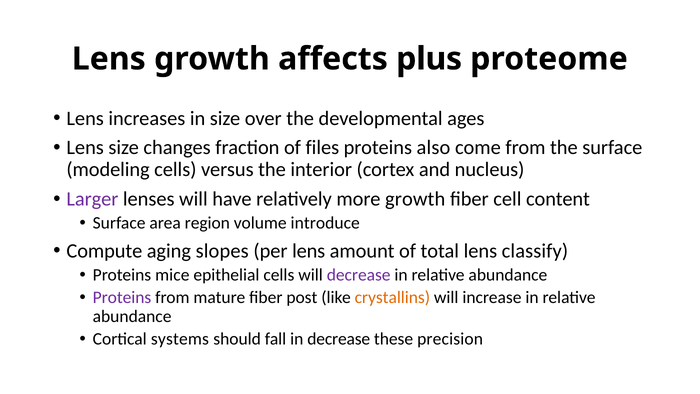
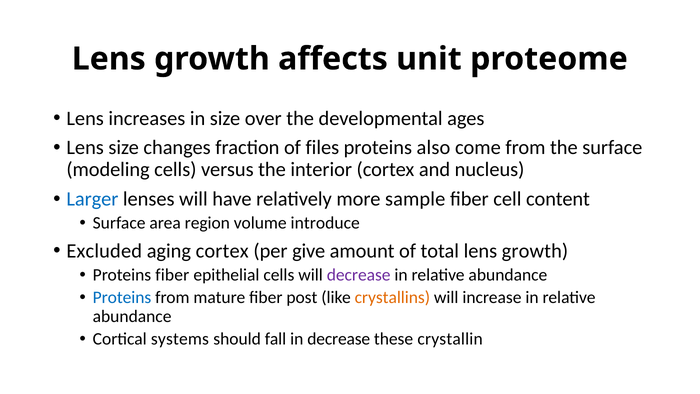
plus: plus -> unit (429, 59)
Larger colour: purple -> blue (92, 199)
more growth: growth -> sample (415, 199)
Compute: Compute -> Excluded (104, 251)
aging slopes: slopes -> cortex (222, 251)
per lens: lens -> give (309, 251)
total lens classify: classify -> growth (535, 251)
Proteins mice: mice -> fiber (172, 275)
Proteins colour: purple -> blue (122, 297)
precision: precision -> crystallin (450, 339)
